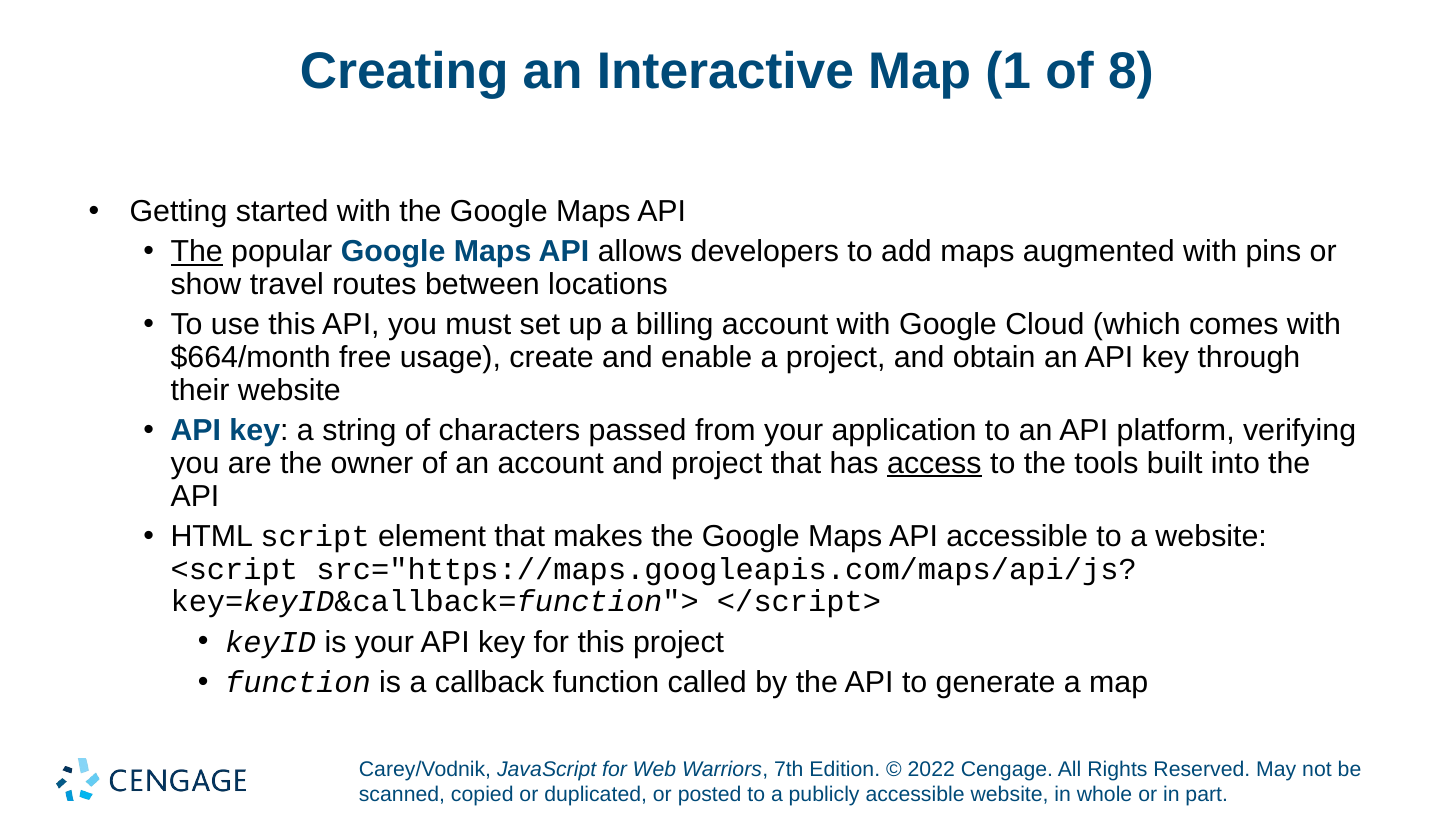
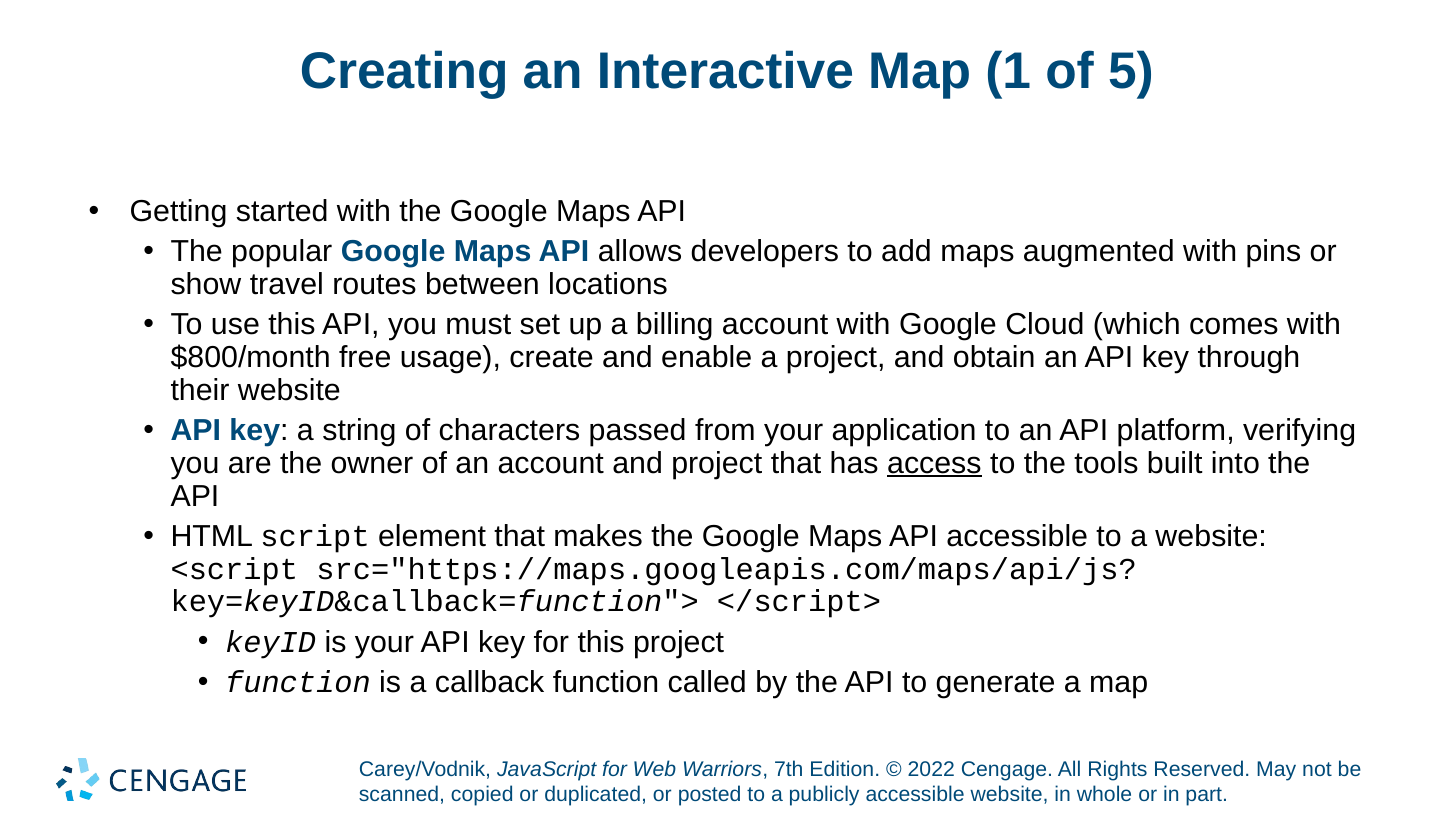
8: 8 -> 5 (1131, 71)
The underline: present -> none (197, 252)
$664/month: $664/month -> $800/month (251, 358)
